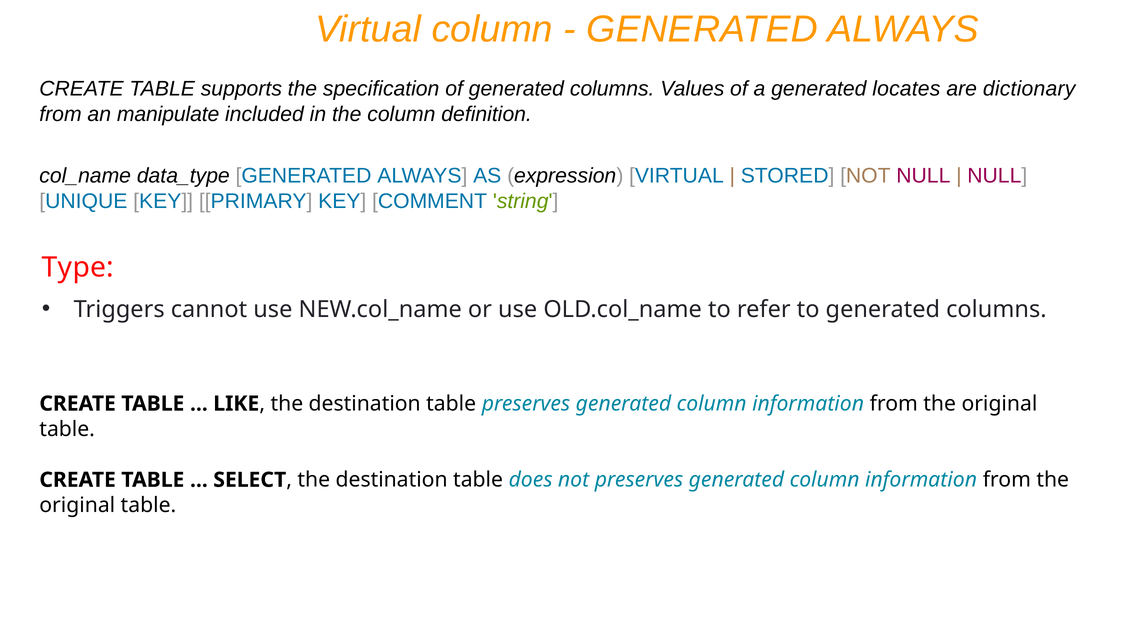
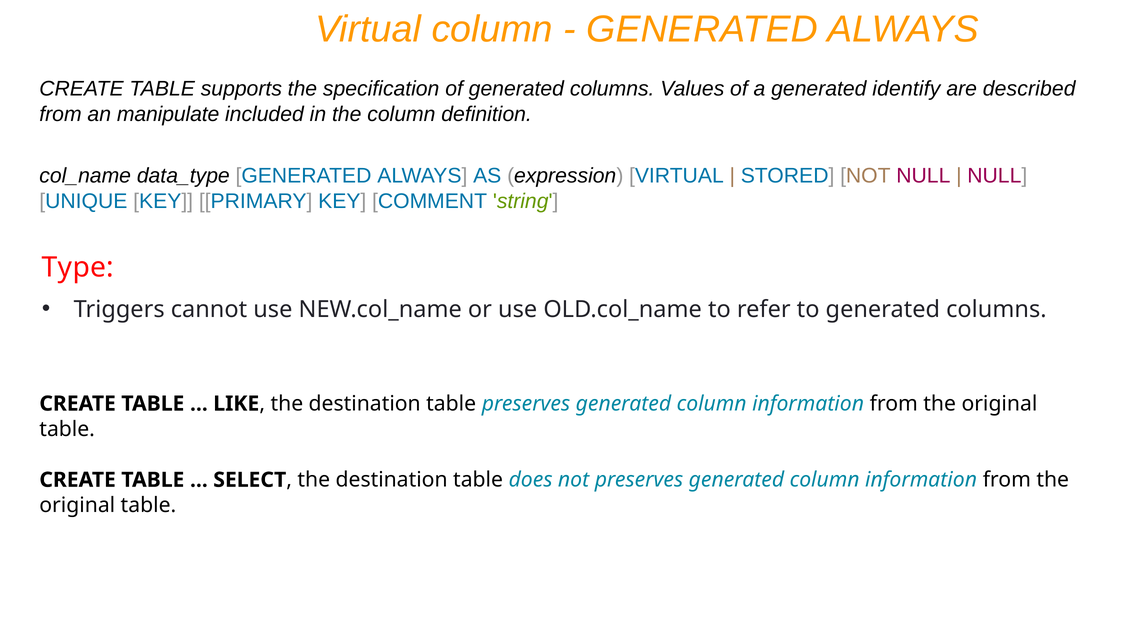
locates: locates -> identify (906, 89)
dictionary: dictionary -> described (1029, 89)
